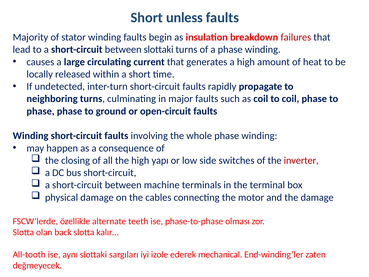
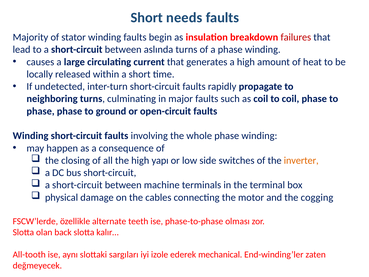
unless: unless -> needs (184, 18)
between slottaki: slottaki -> aslında (159, 50)
inverter colour: red -> orange (301, 160)
the damage: damage -> cogging (317, 197)
